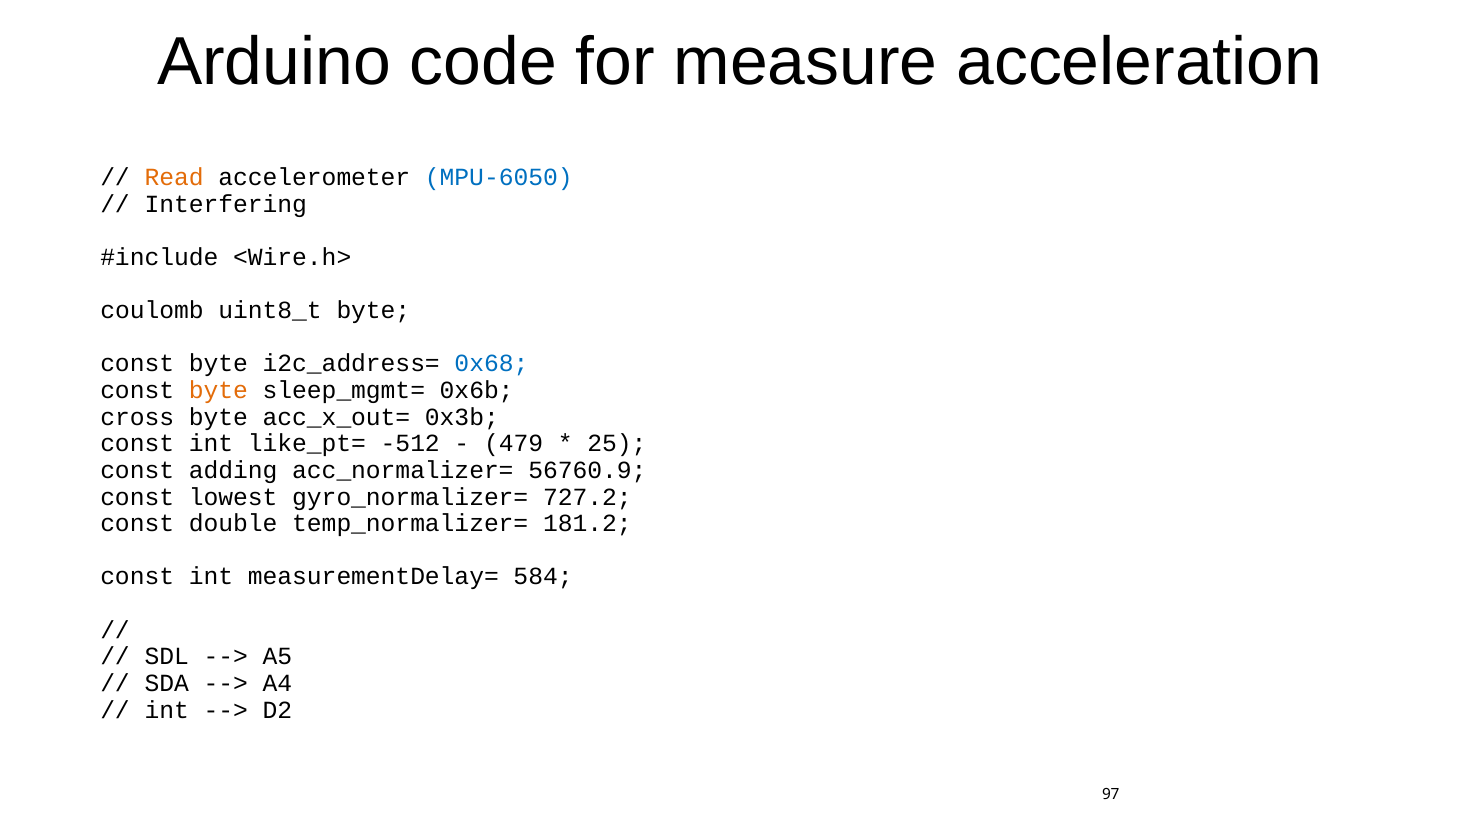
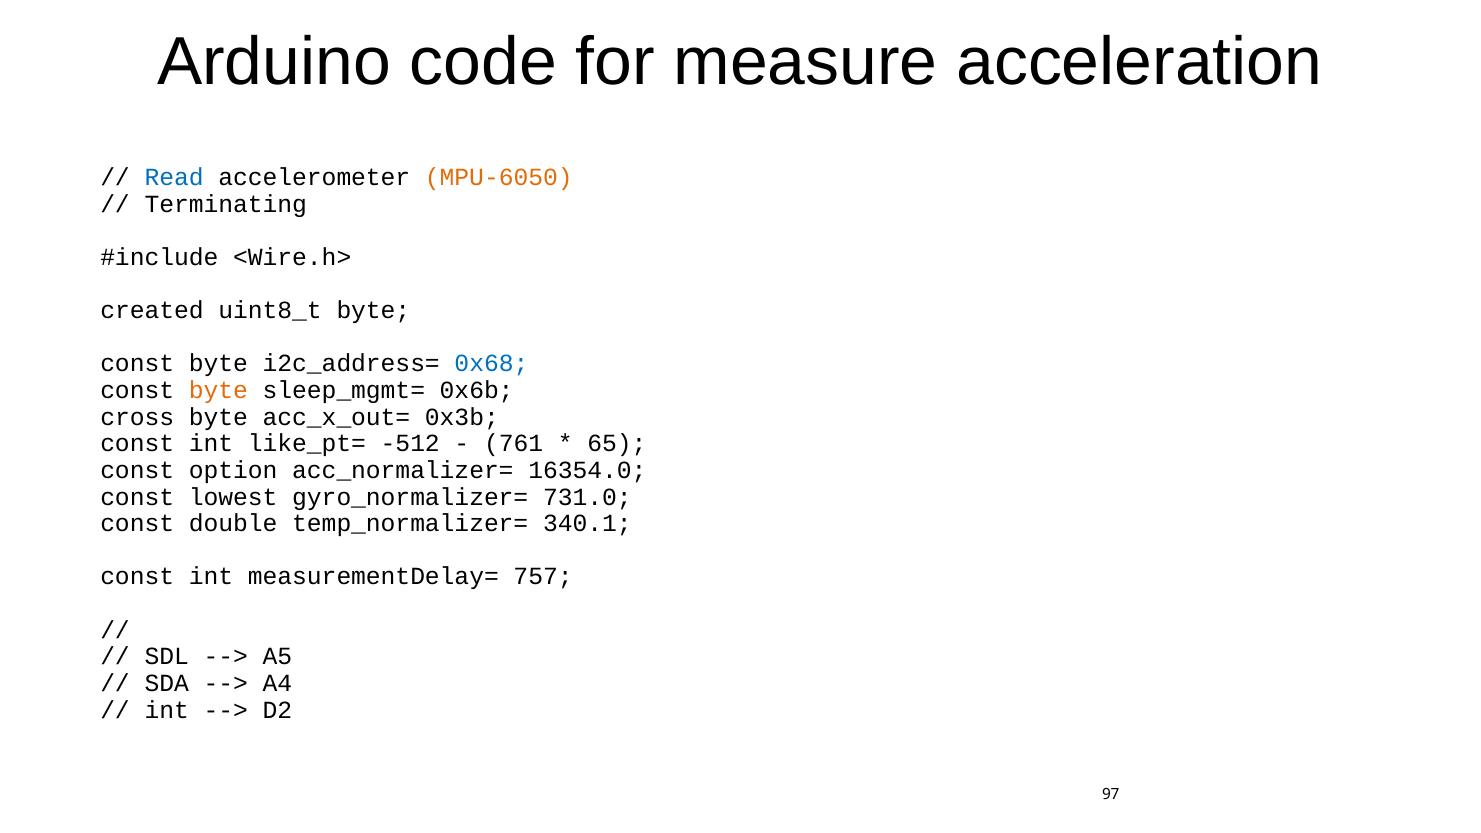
Read colour: orange -> blue (174, 177)
MPU-6050 colour: blue -> orange (499, 177)
Interfering: Interfering -> Terminating (226, 204)
coulomb: coulomb -> created (152, 311)
479: 479 -> 761 (514, 444)
25: 25 -> 65 (617, 444)
adding: adding -> option (233, 470)
56760.9: 56760.9 -> 16354.0 (587, 470)
727.2: 727.2 -> 731.0 (587, 497)
181.2: 181.2 -> 340.1 (587, 524)
584: 584 -> 757 (543, 577)
